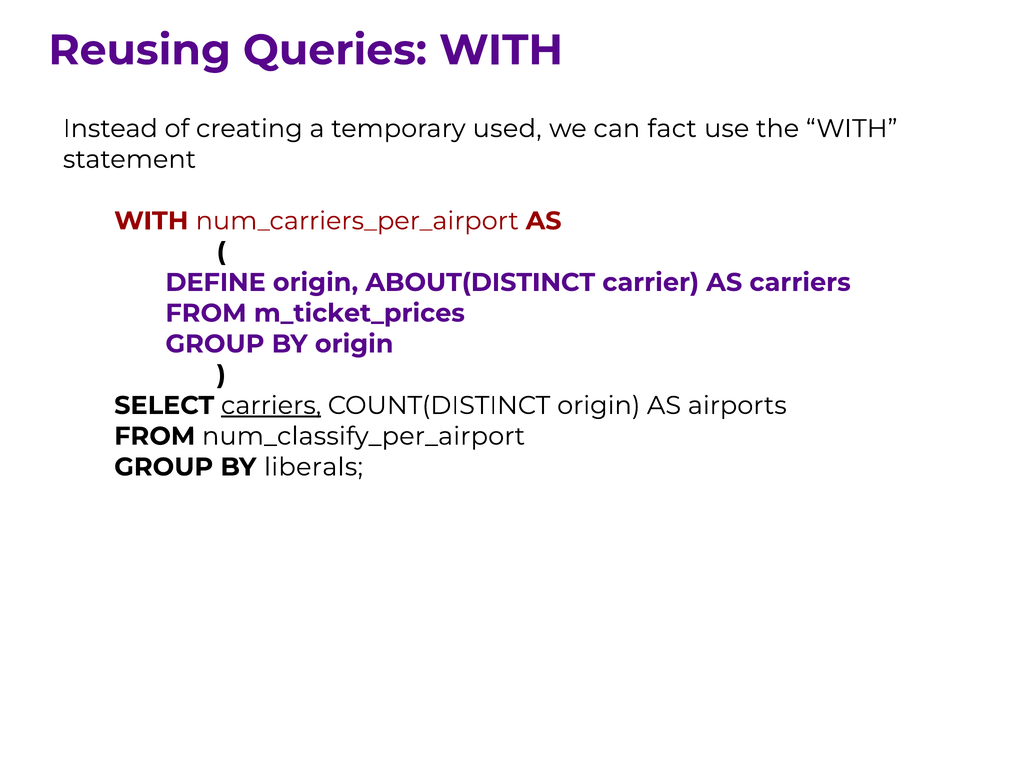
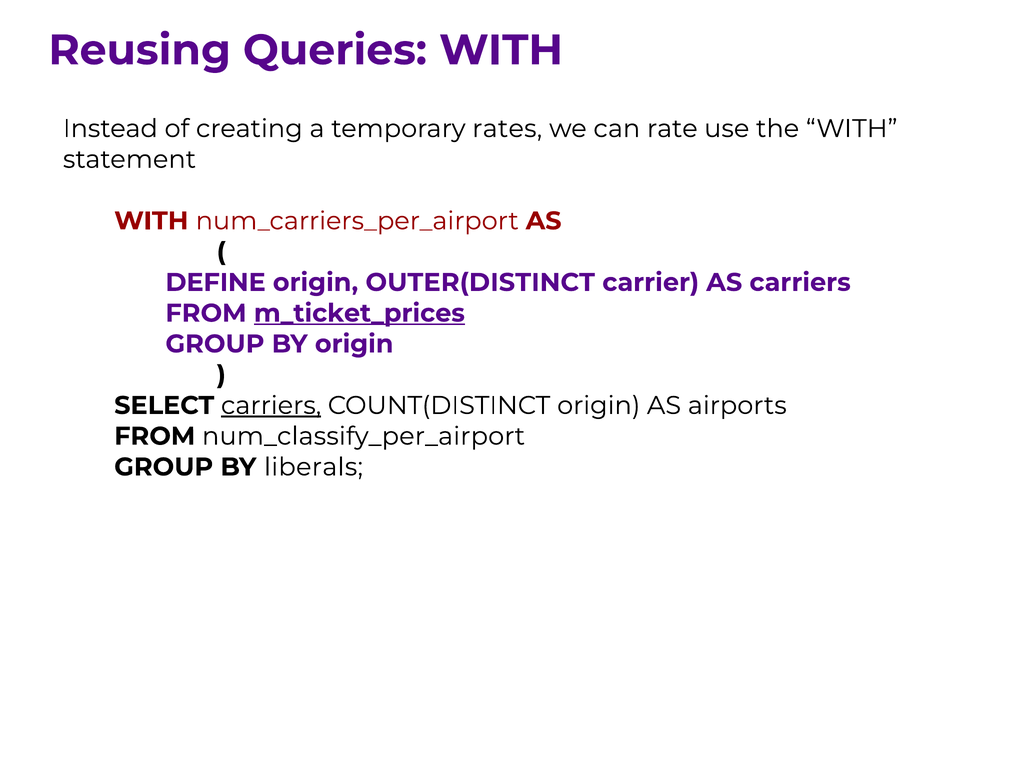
used: used -> rates (507, 129)
fact: fact -> rate (672, 129)
ABOUT(DISTINCT: ABOUT(DISTINCT -> OUTER(DISTINCT (480, 282)
m_ticket_prices underline: none -> present (359, 313)
